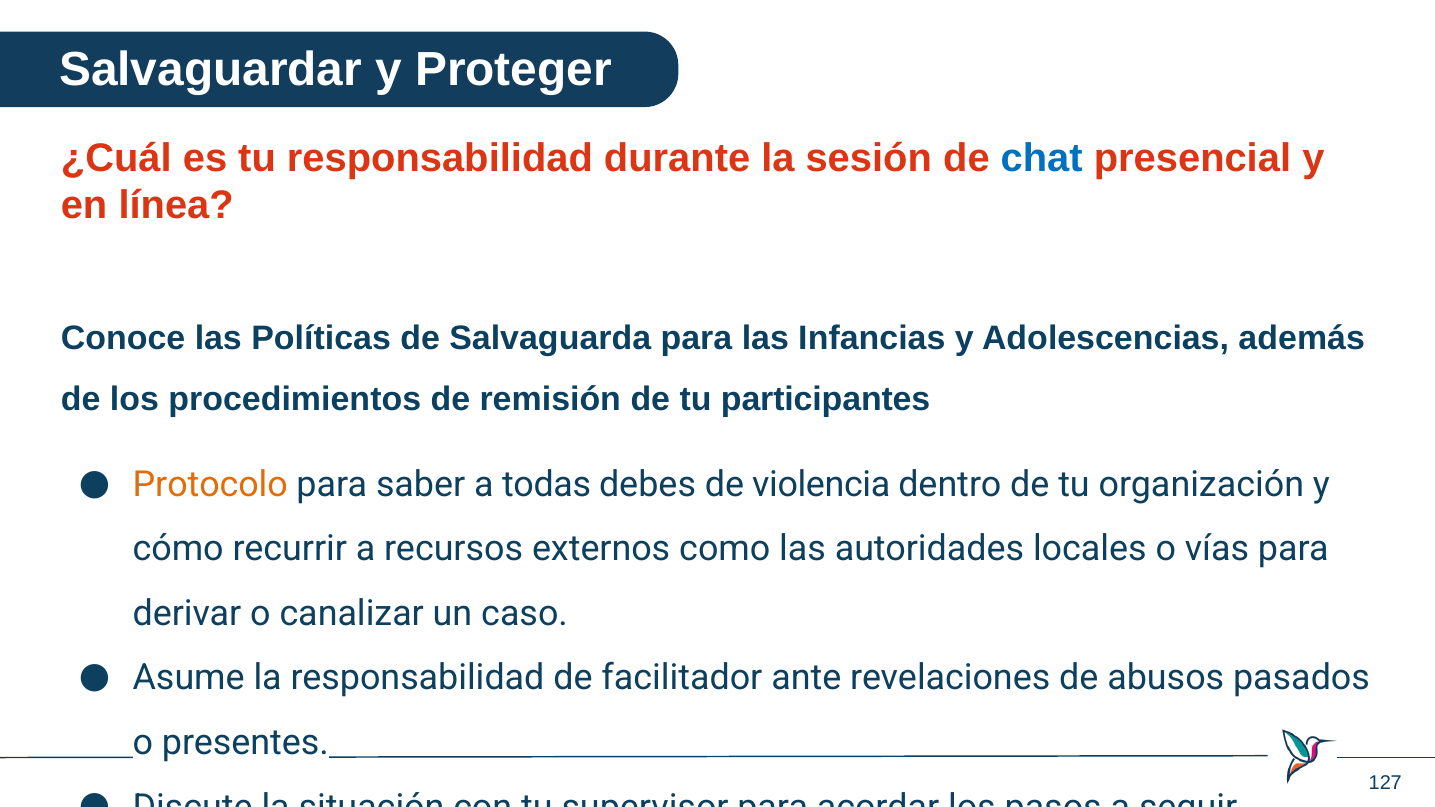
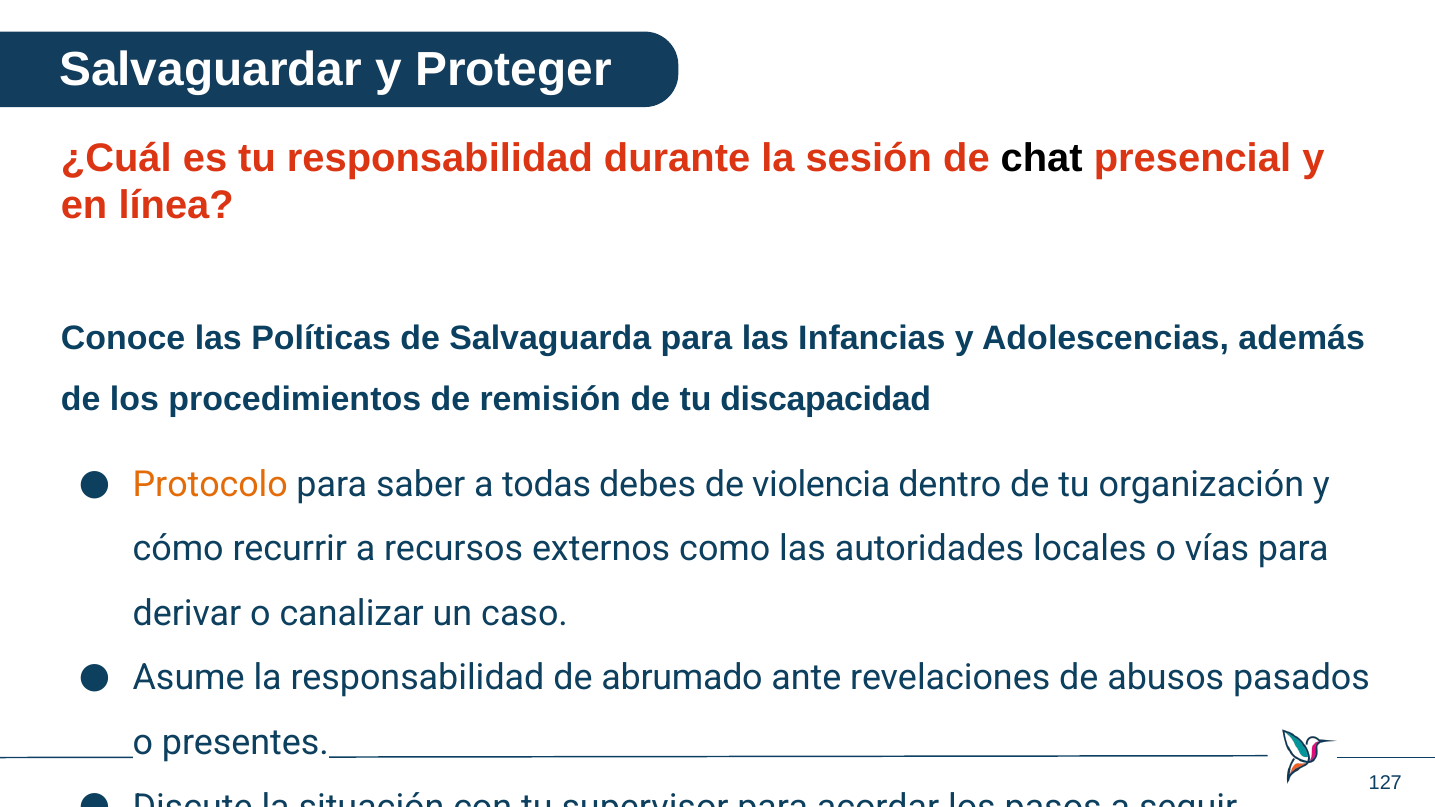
chat colour: blue -> black (1042, 158)
participantes: participantes -> discapacidad (826, 399)
facilitador: facilitador -> abrumado (682, 678)
